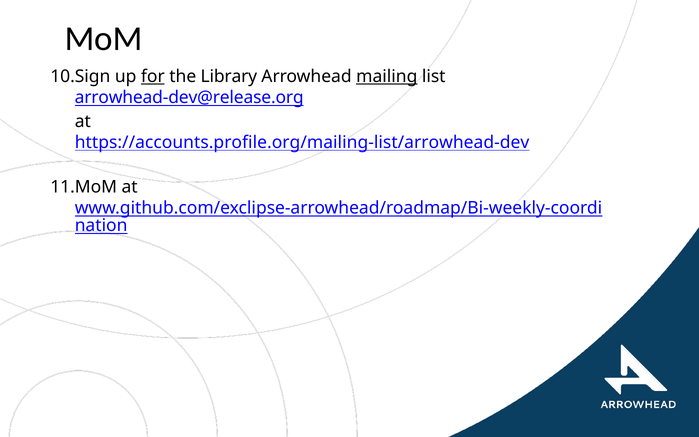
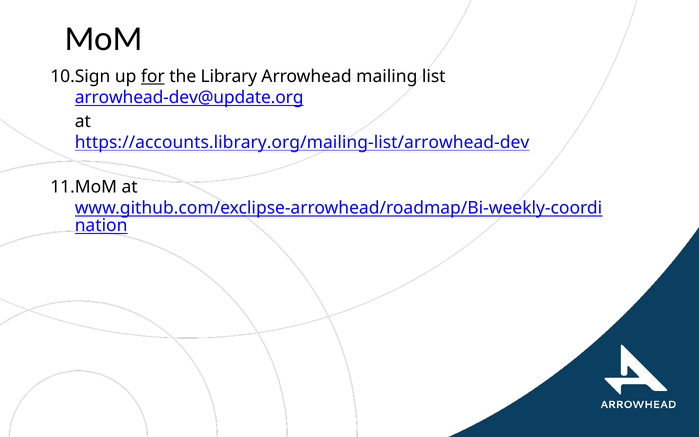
mailing underline: present -> none (387, 77)
arrowhead-dev@release.org: arrowhead-dev@release.org -> arrowhead-dev@update.org (189, 98)
https://accounts.profile.org/mailing-list/arrowhead-dev: https://accounts.profile.org/mailing-list/arrowhead-dev -> https://accounts.library.org/mailing-list/arrowhead-dev (302, 142)
